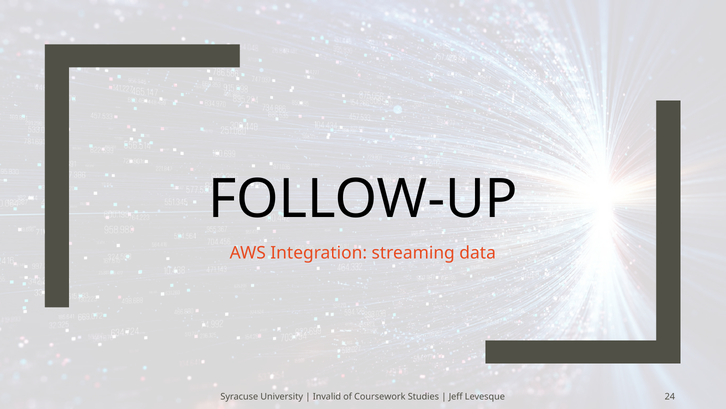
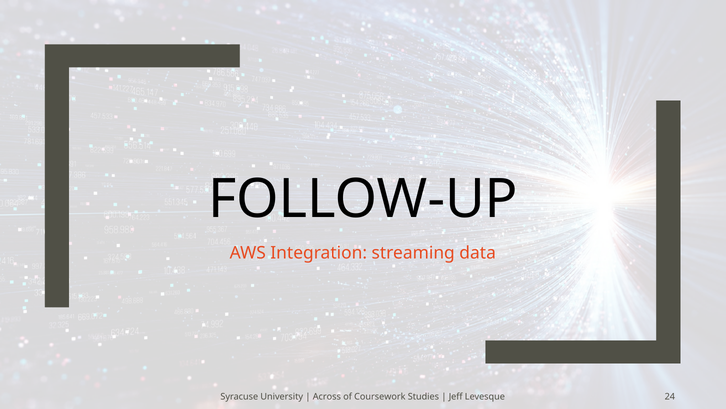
Invalid: Invalid -> Across (327, 396)
